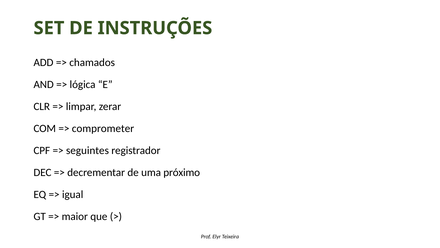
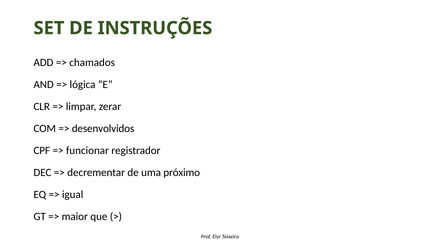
comprometer: comprometer -> desenvolvidos (103, 128)
seguintes: seguintes -> funcionar (87, 150)
